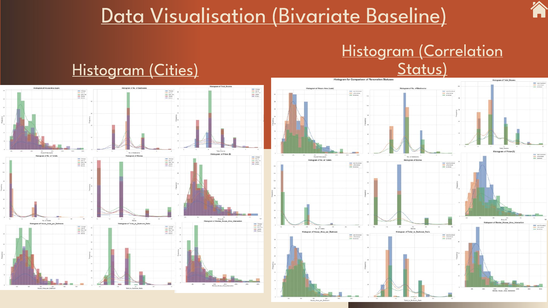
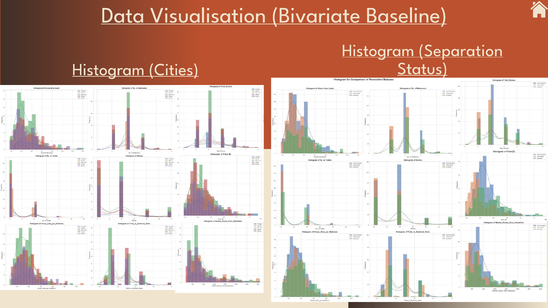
Correlation: Correlation -> Separation (461, 50)
